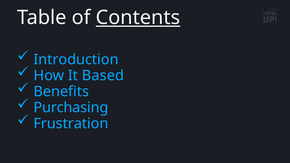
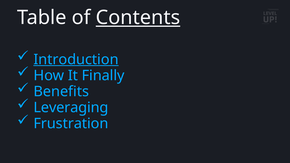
Introduction underline: none -> present (76, 59)
Based: Based -> Finally (103, 76)
Purchasing: Purchasing -> Leveraging (71, 108)
